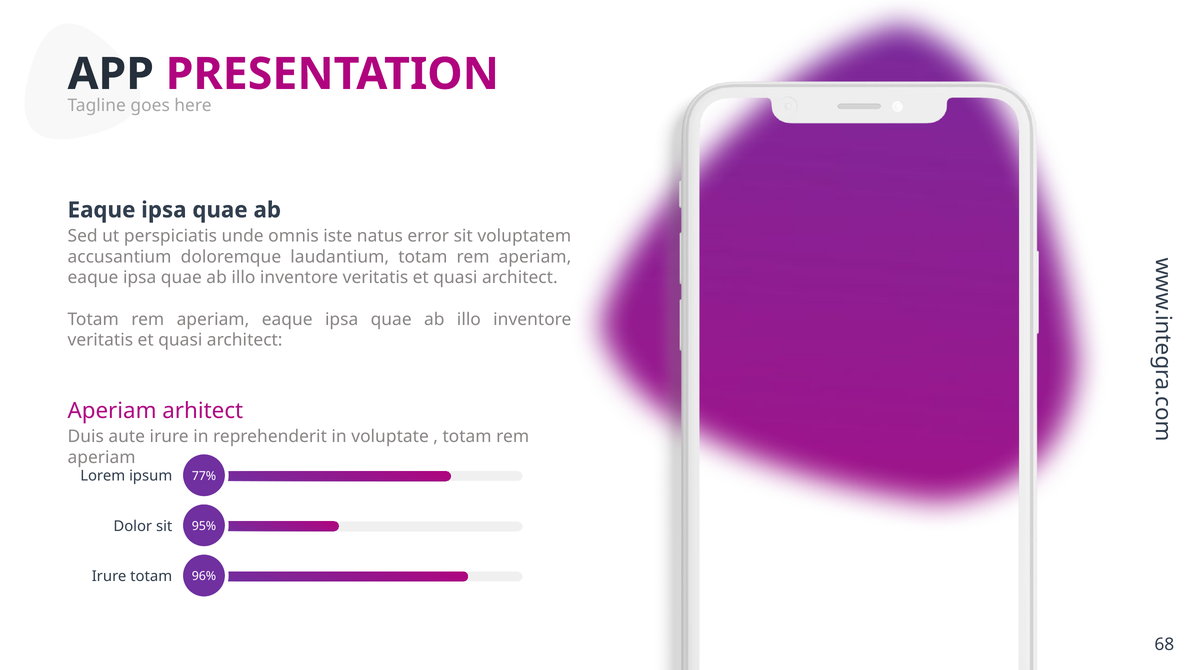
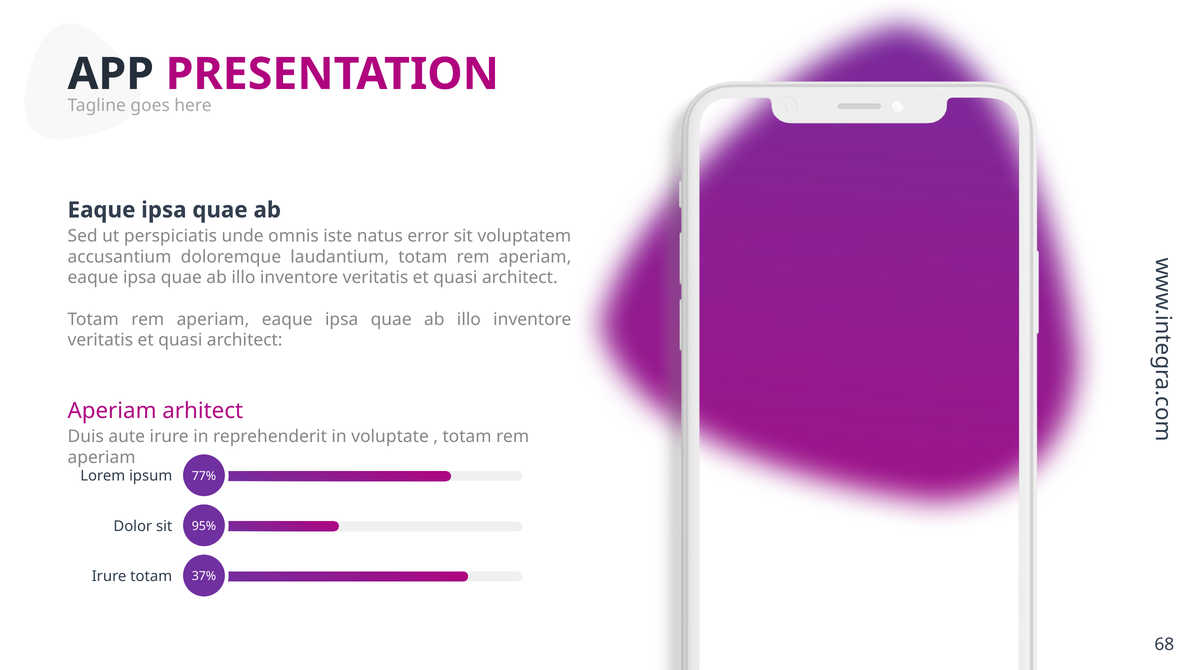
96%: 96% -> 37% (204, 577)
